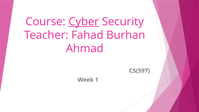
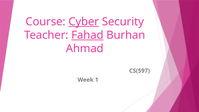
Fahad underline: none -> present (87, 35)
